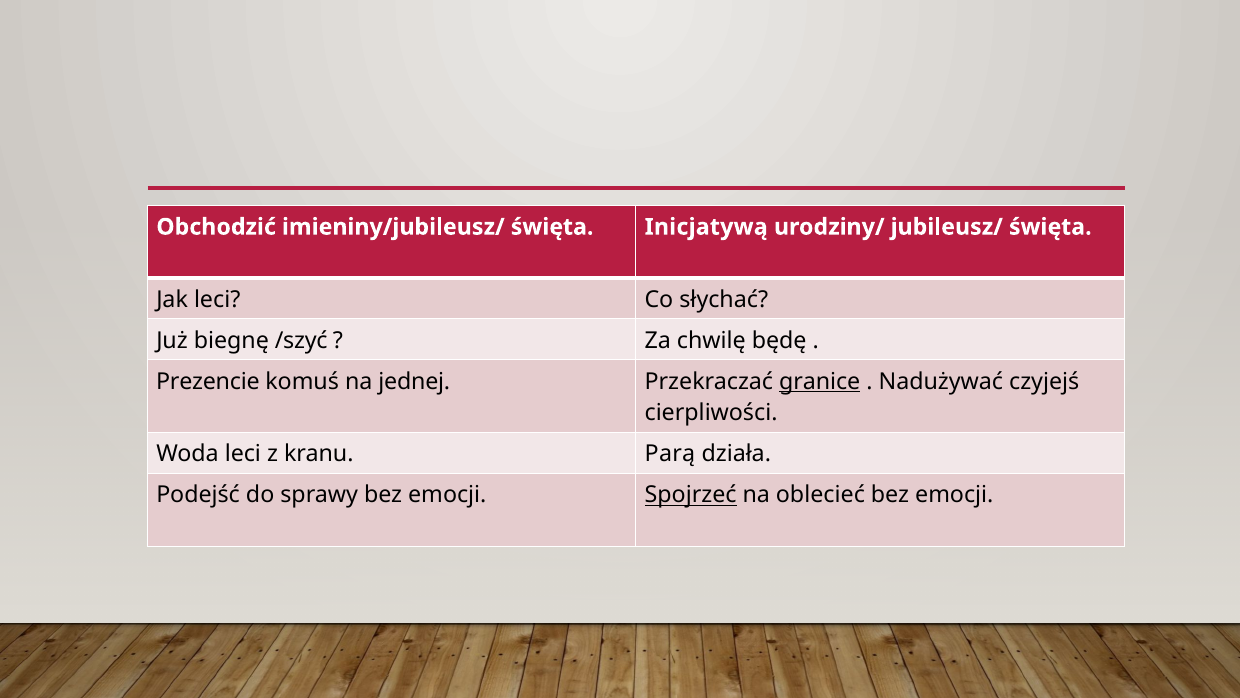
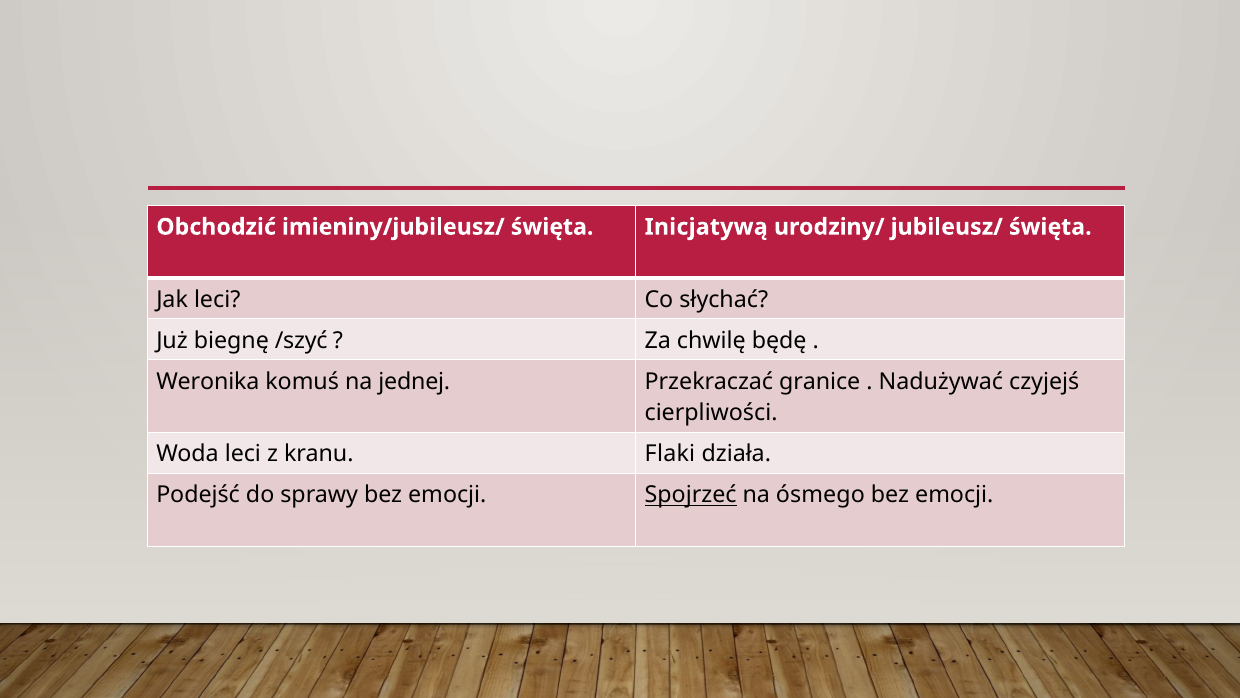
Prezencie: Prezencie -> Weronika (208, 381)
granice underline: present -> none (820, 381)
Parą: Parą -> Flaki (670, 454)
oblecieć: oblecieć -> ósmego (820, 495)
